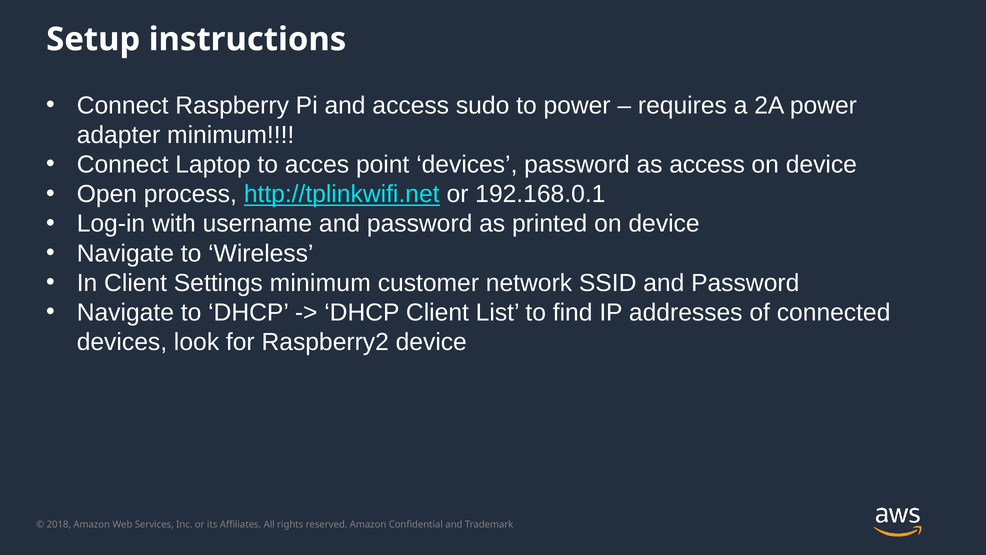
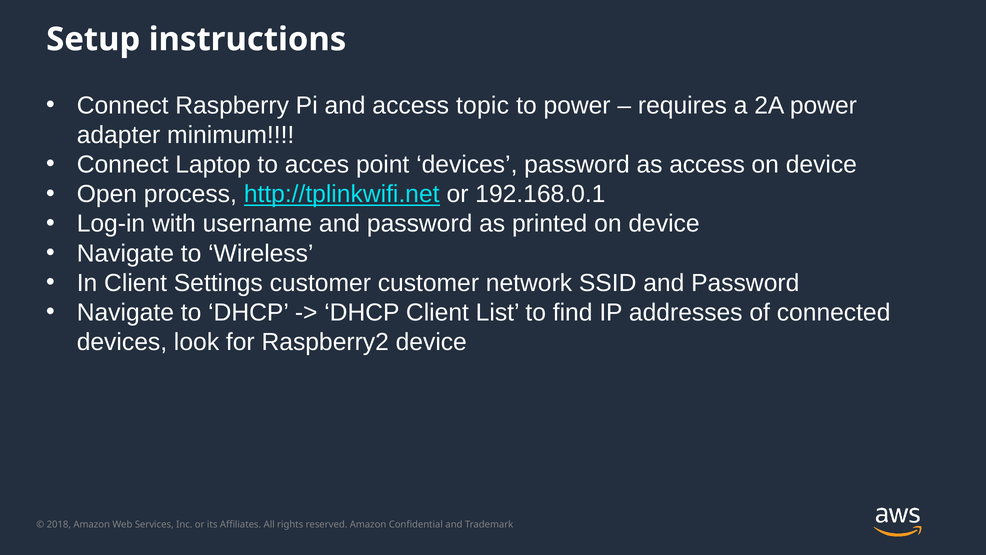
sudo: sudo -> topic (483, 105)
Settings minimum: minimum -> customer (320, 283)
